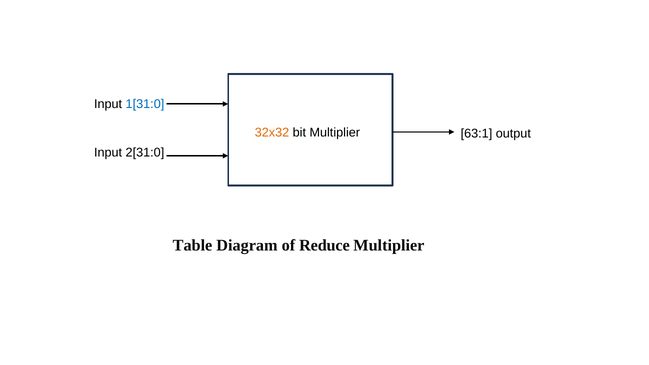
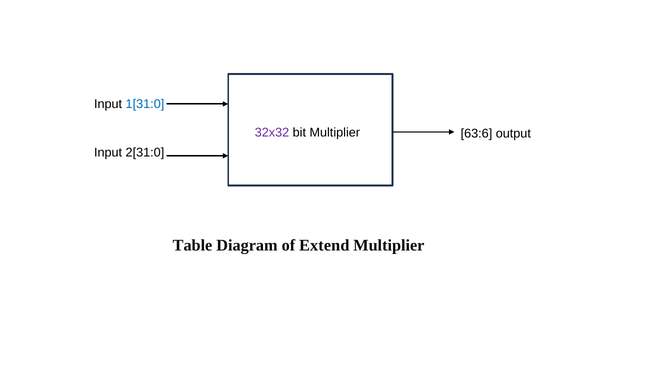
32x32 colour: orange -> purple (272, 133)
63:1: 63:1 -> 63:6 (476, 133)
Reduce: Reduce -> Extend (324, 246)
